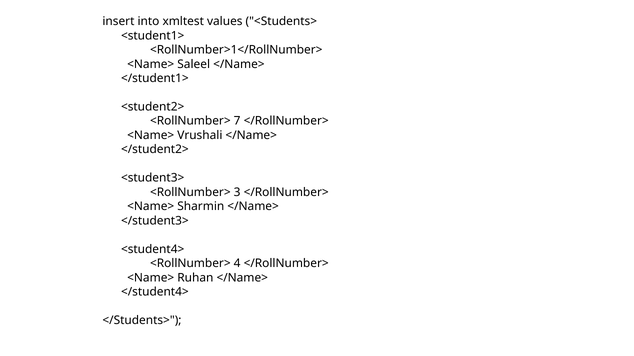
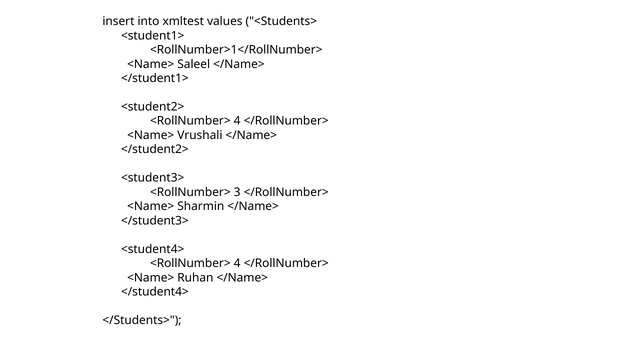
7: 7 -> 4 (237, 121)
